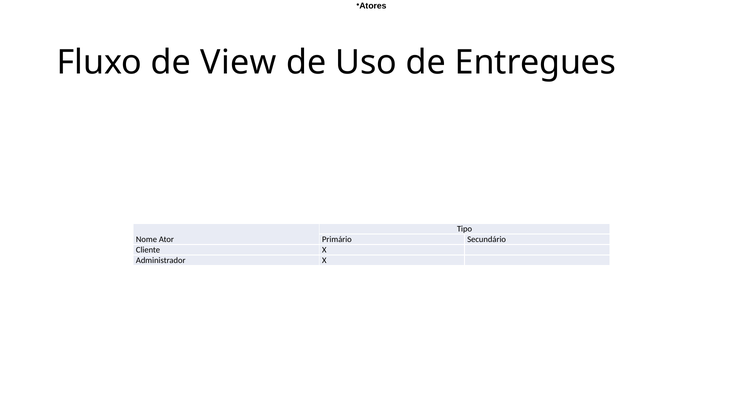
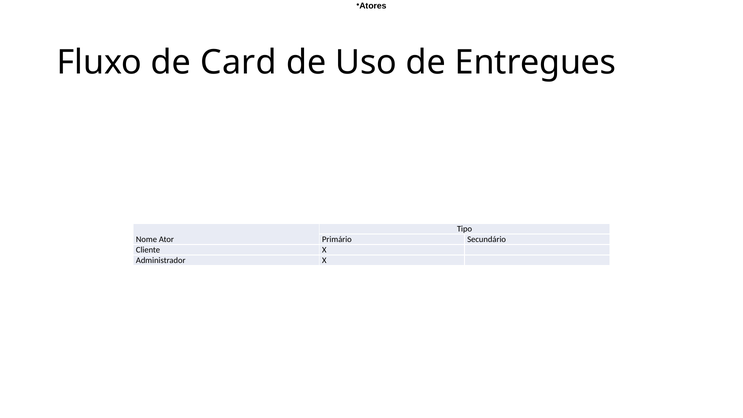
View: View -> Card (238, 62)
